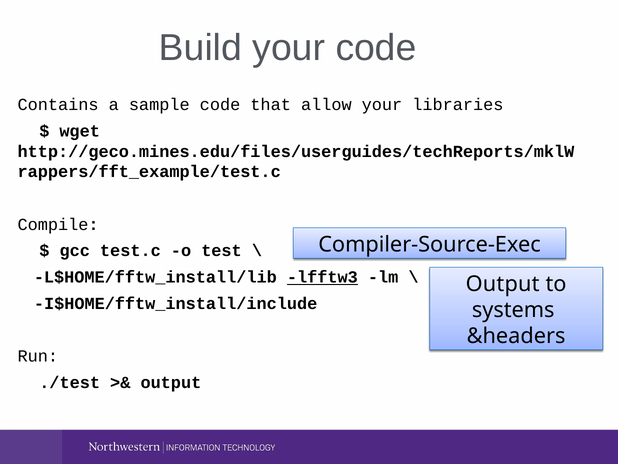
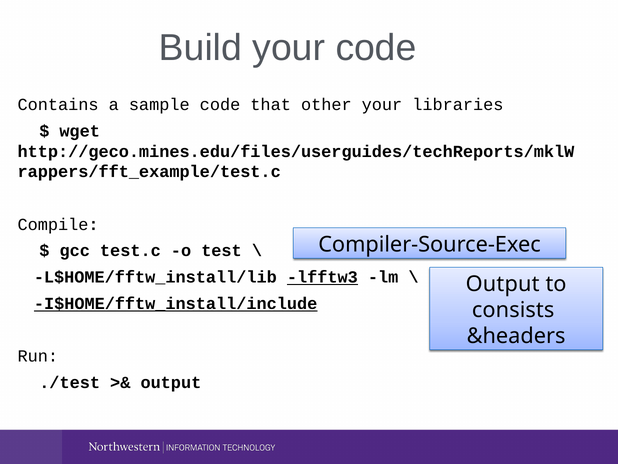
allow: allow -> other (326, 105)
I$HOME/fftw_install/include underline: none -> present (176, 303)
systems: systems -> consists (513, 310)
